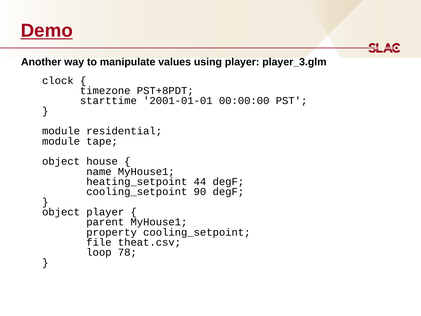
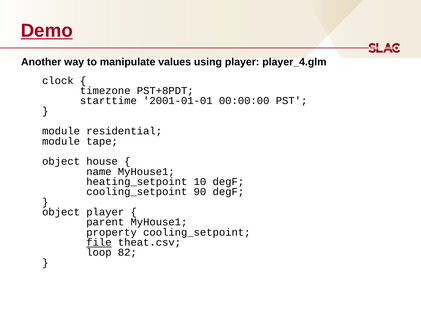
player_3.glm: player_3.glm -> player_4.glm (294, 62)
44: 44 -> 10 (200, 182)
file underline: none -> present (99, 242)
78: 78 -> 82 (127, 252)
